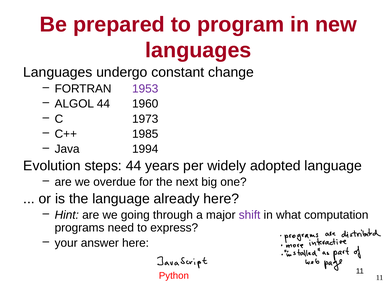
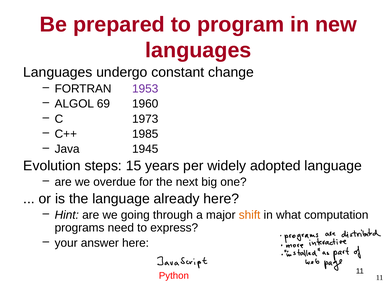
ALGOL 44: 44 -> 69 (103, 104)
1994: 1994 -> 1945 (145, 149)
steps 44: 44 -> 15 (134, 166)
shift colour: purple -> orange (250, 215)
